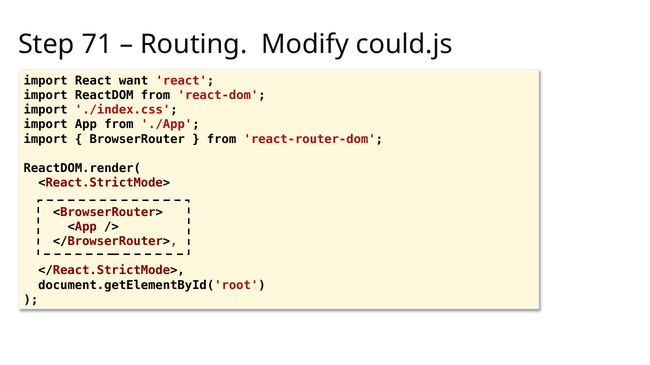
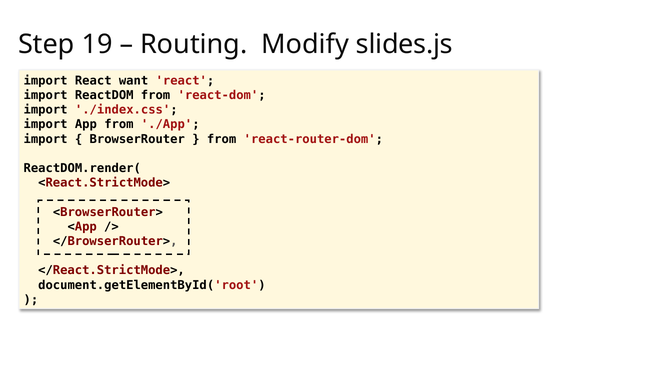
71: 71 -> 19 (97, 44)
could.js: could.js -> slides.js (404, 44)
